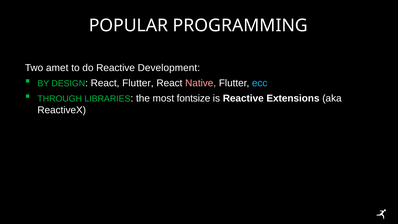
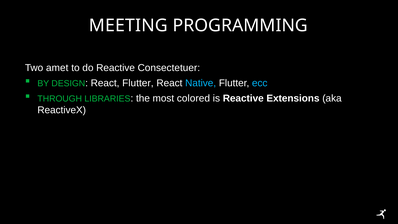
POPULAR: POPULAR -> MEETING (128, 26)
Development: Development -> Consectetuer (169, 68)
Native colour: pink -> light blue (201, 83)
fontsize: fontsize -> colored (193, 98)
